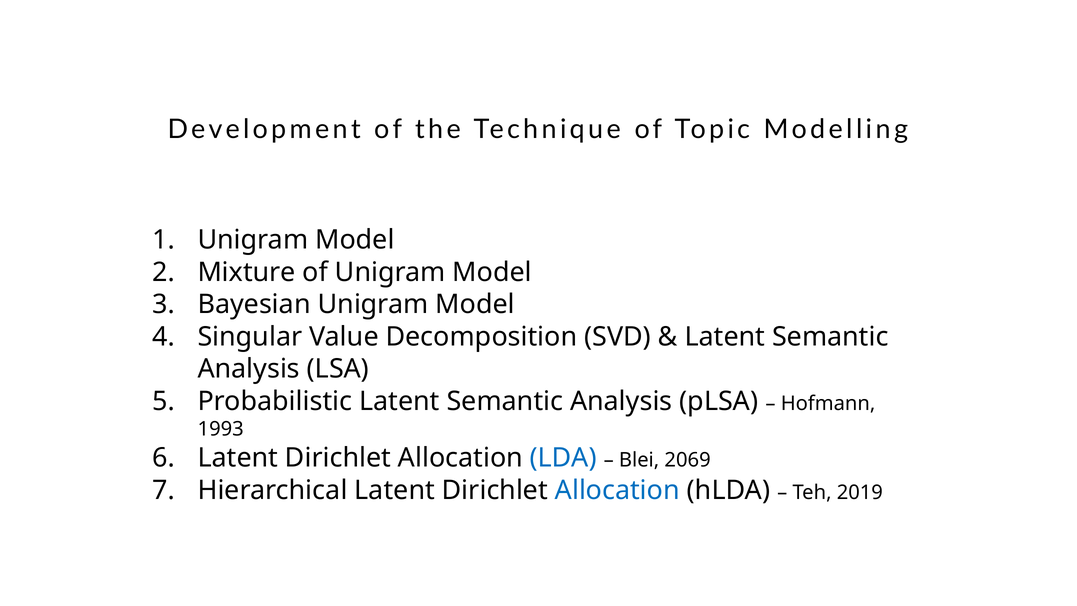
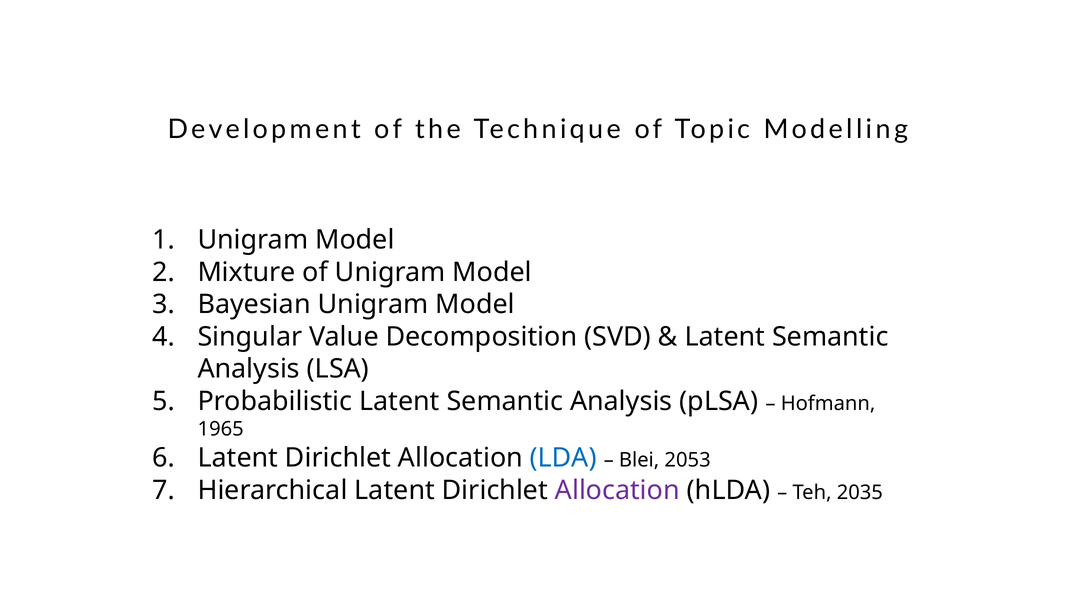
1993: 1993 -> 1965 (221, 429)
2069: 2069 -> 2053 (688, 460)
Allocation colour: blue -> purple (617, 490)
2019: 2019 -> 2035 (860, 492)
